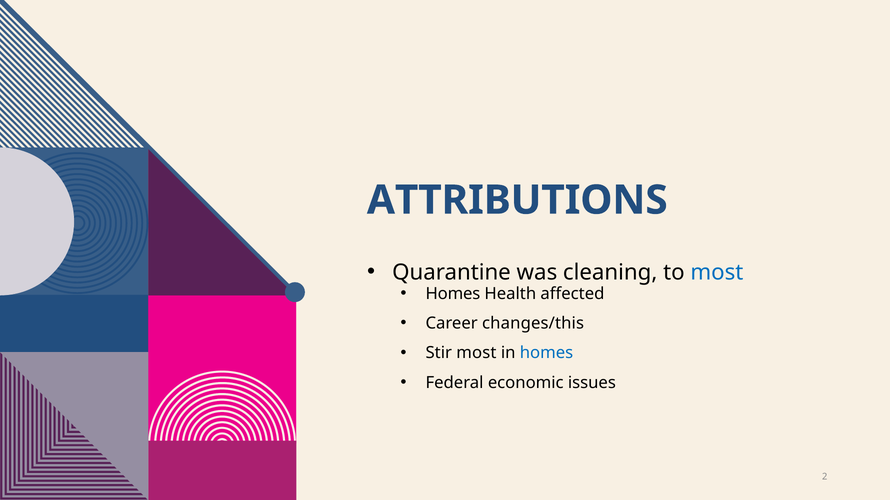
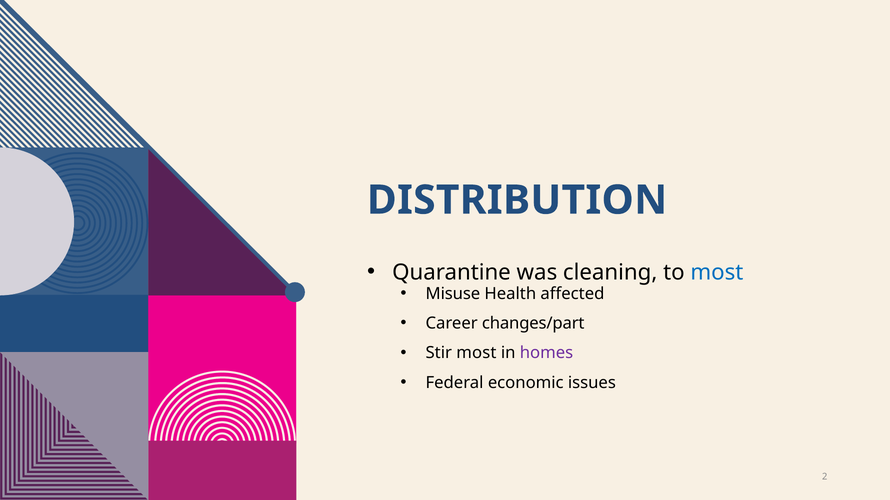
ATTRIBUTIONS: ATTRIBUTIONS -> DISTRIBUTION (517, 200)
Homes: Homes -> Misuse (453, 294)
changes/this: changes/this -> changes/part (533, 324)
homes colour: blue -> purple (547, 353)
